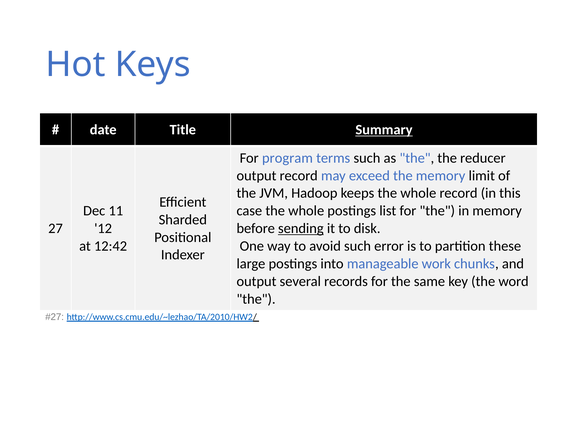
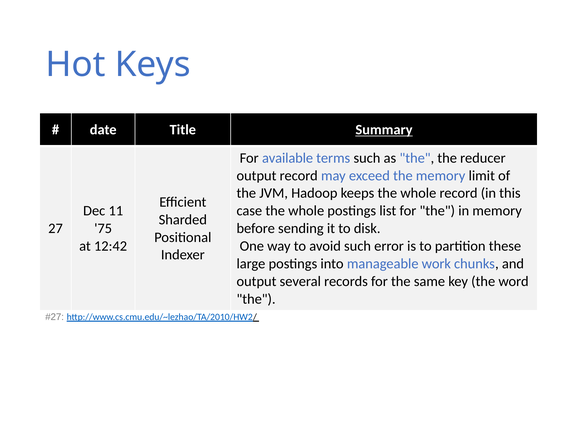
program: program -> available (288, 158)
12: 12 -> 75 (103, 228)
sending underline: present -> none (301, 228)
